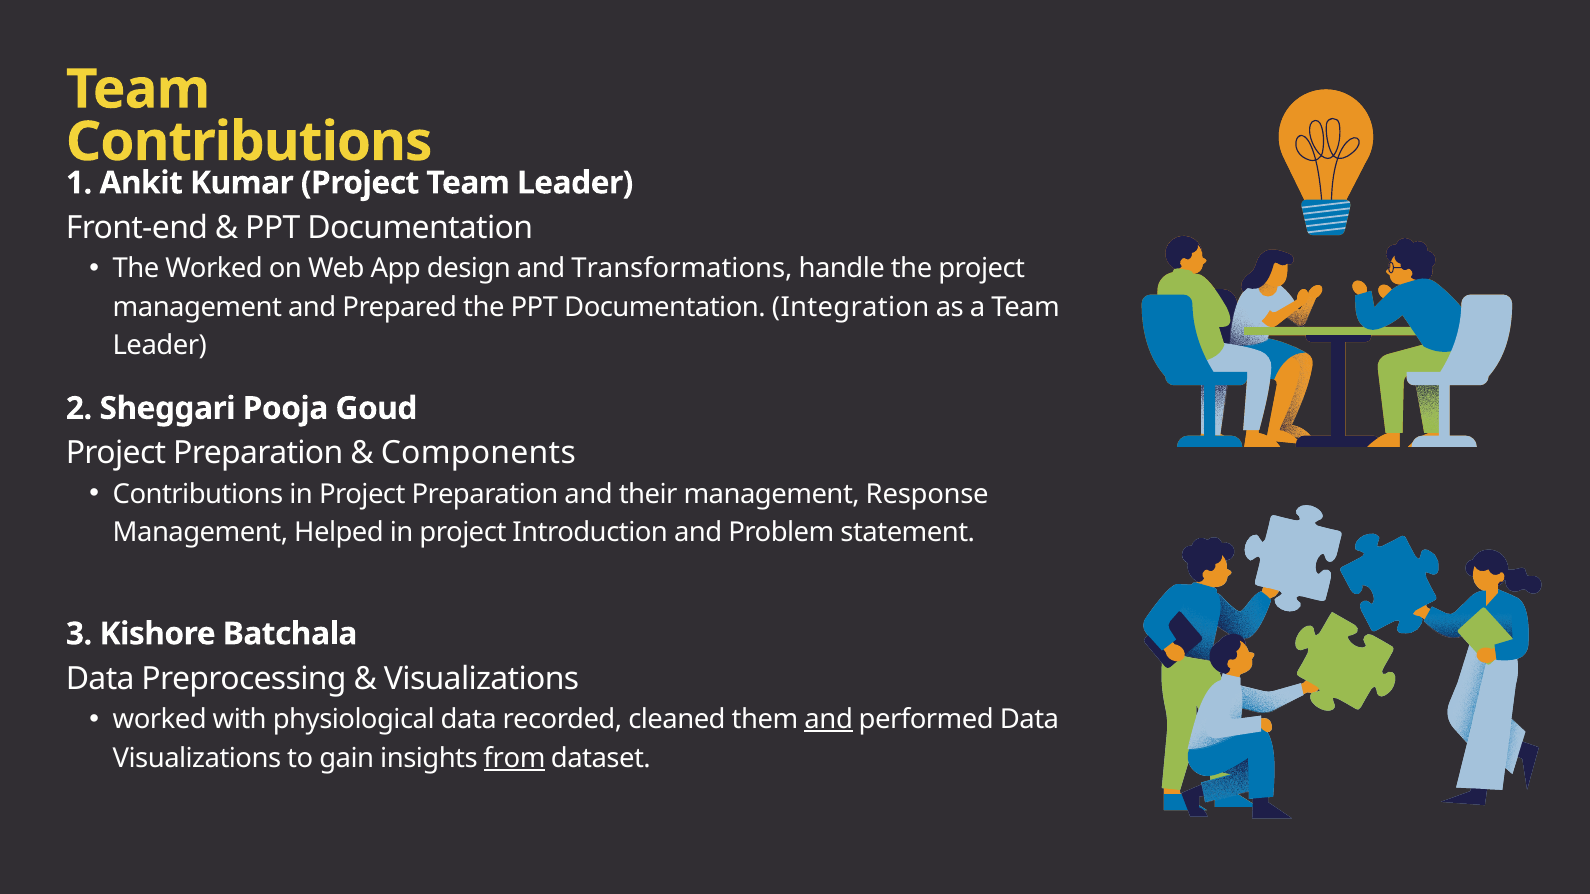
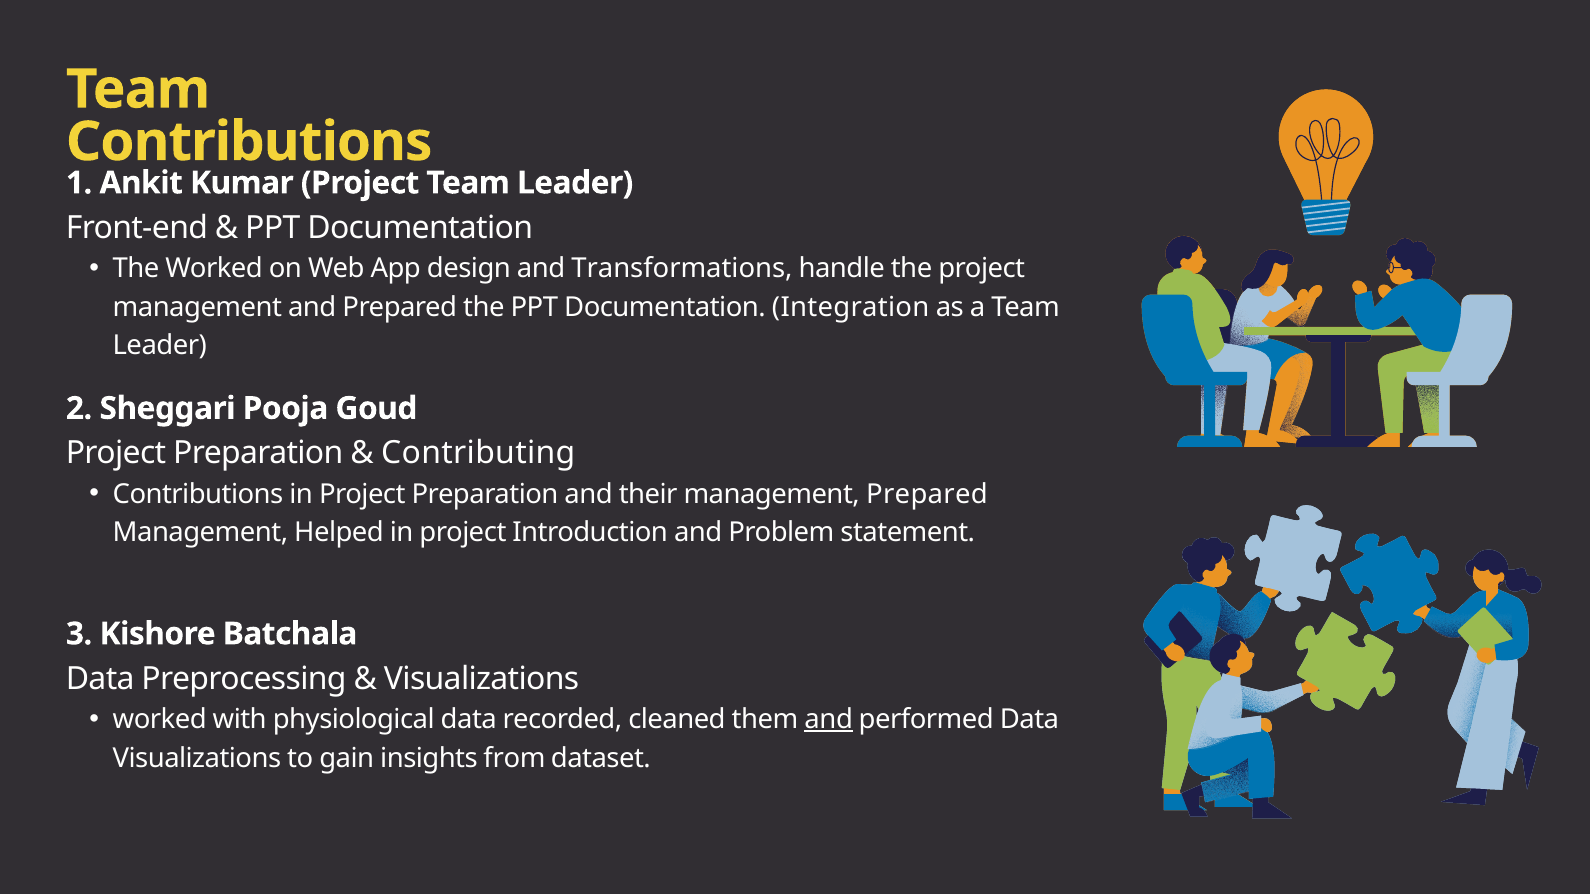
Components: Components -> Contributing (478, 453)
management Response: Response -> Prepared (927, 494)
from underline: present -> none (515, 758)
